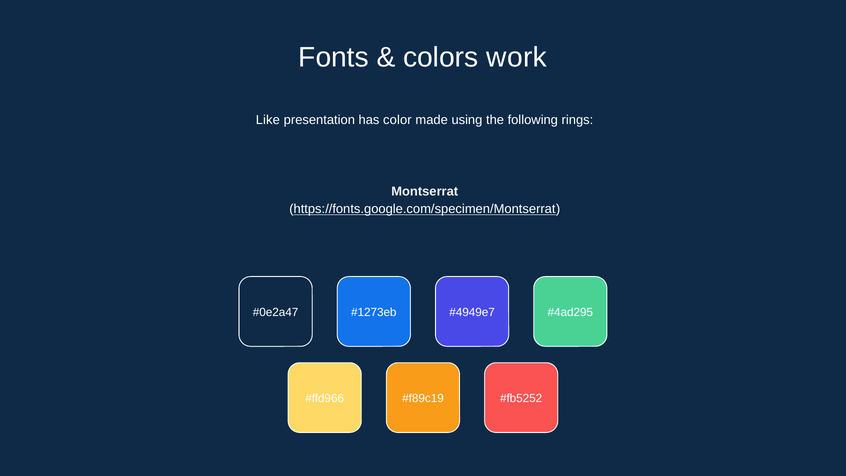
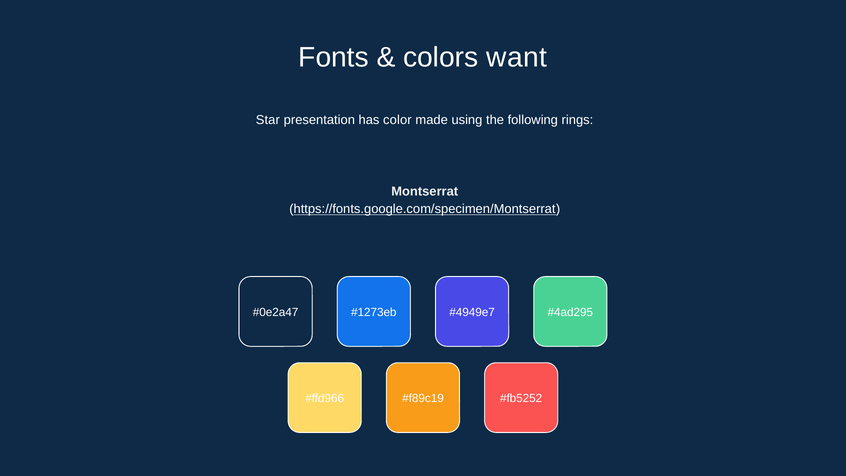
work: work -> want (517, 57)
Like: Like -> Star (268, 120)
